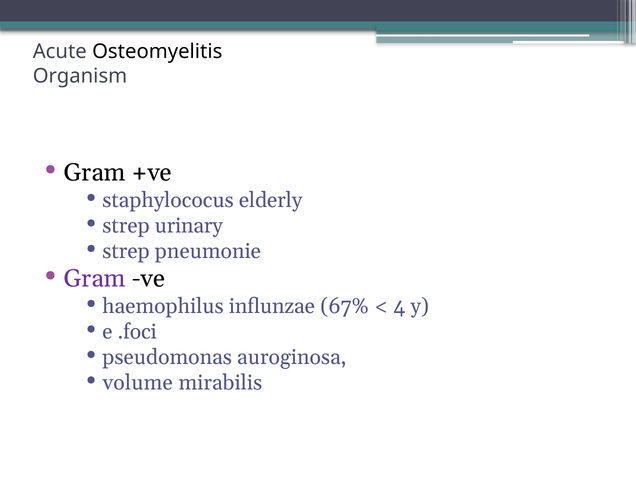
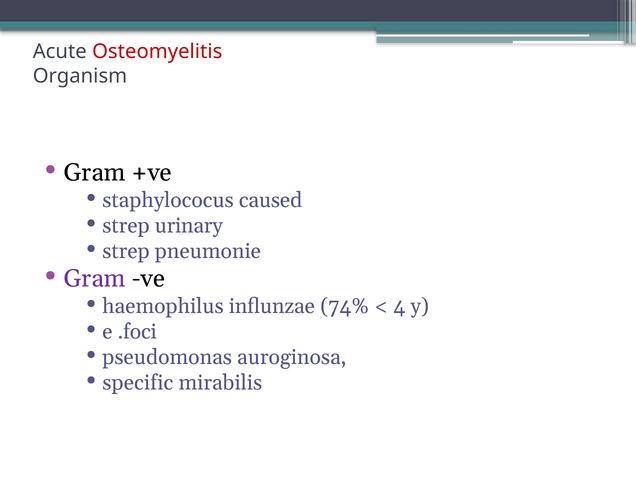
Osteomyelitis colour: black -> red (157, 52)
elderly: elderly -> caused (271, 200)
67%: 67% -> 74% (345, 306)
volume: volume -> specific (138, 383)
